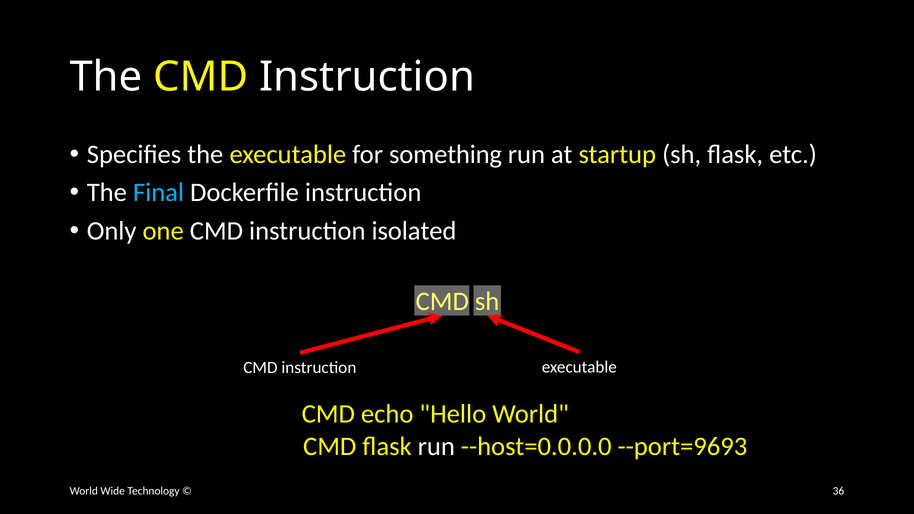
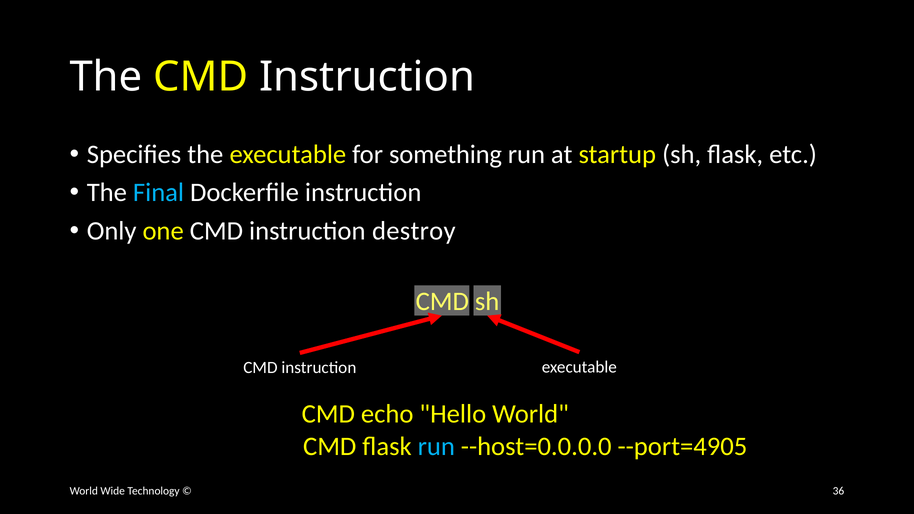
isolated: isolated -> destroy (414, 231)
run colour: white -> light blue (436, 447)
--port=9693: --port=9693 -> --port=4905 (682, 447)
